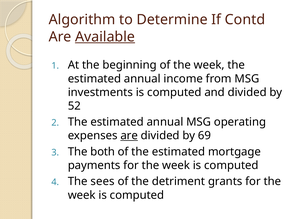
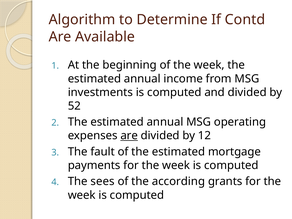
Available underline: present -> none (105, 37)
69: 69 -> 12 (204, 136)
both: both -> fault (103, 152)
detriment: detriment -> according (178, 181)
